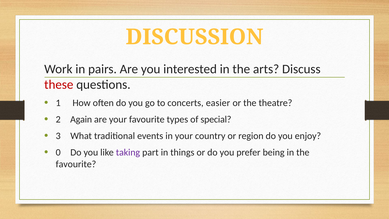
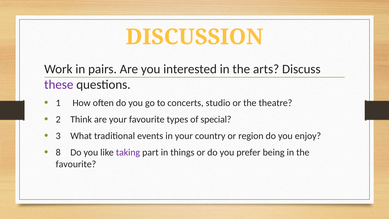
these colour: red -> purple (59, 84)
easier: easier -> studio (218, 103)
Again: Again -> Think (81, 119)
0: 0 -> 8 (58, 152)
